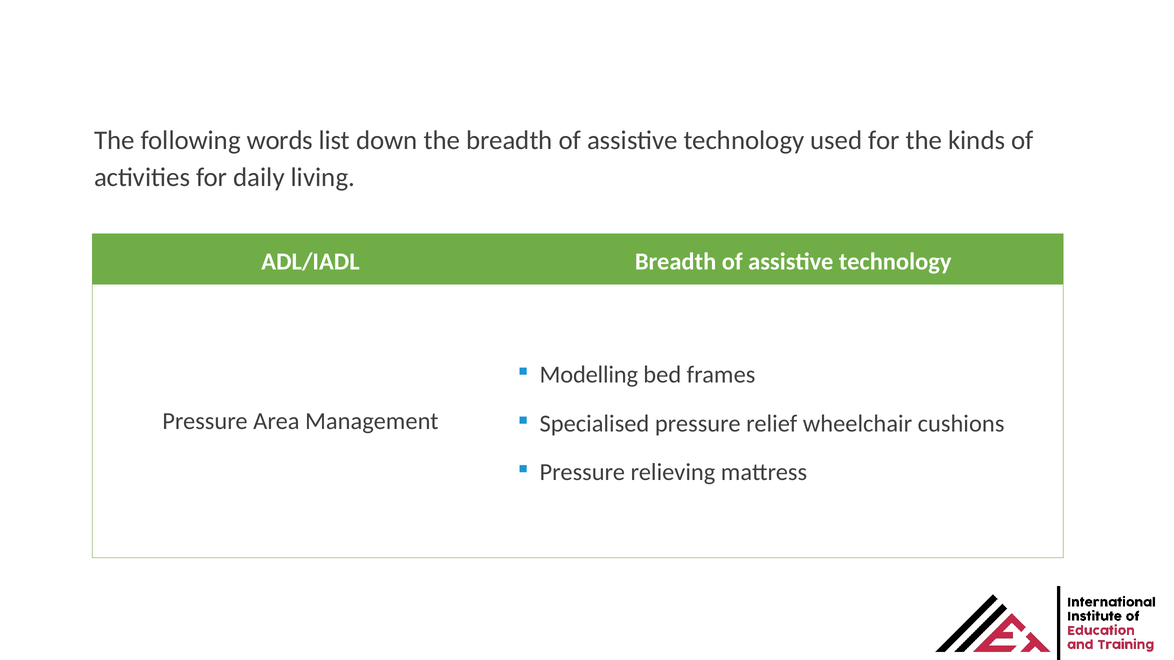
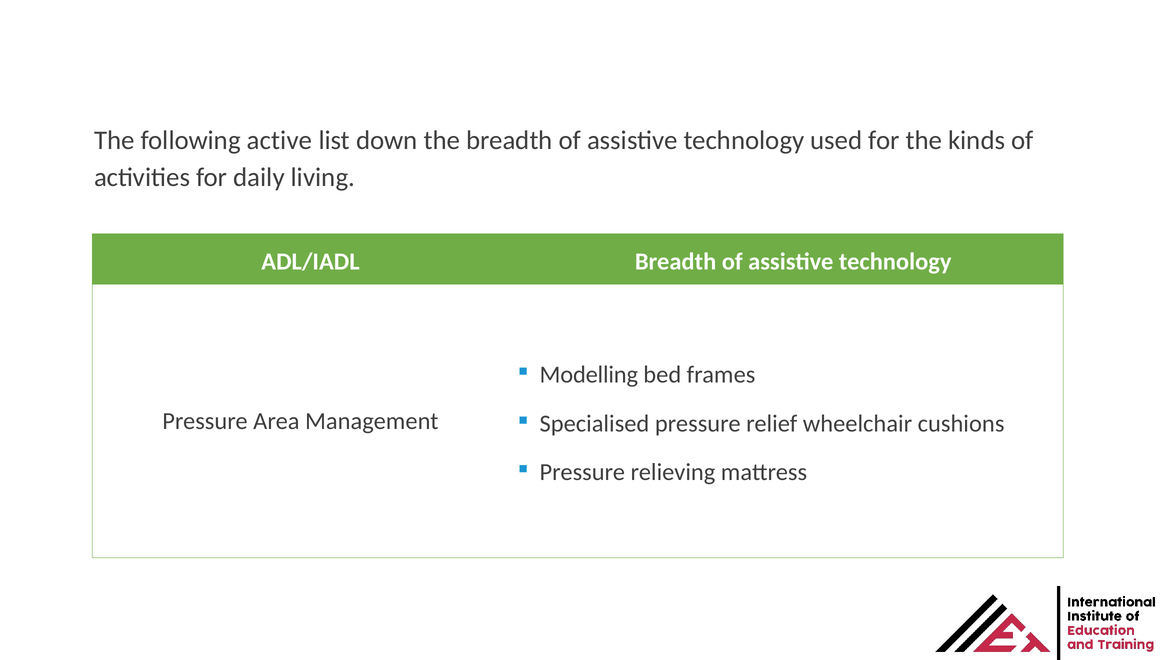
words: words -> active (280, 140)
